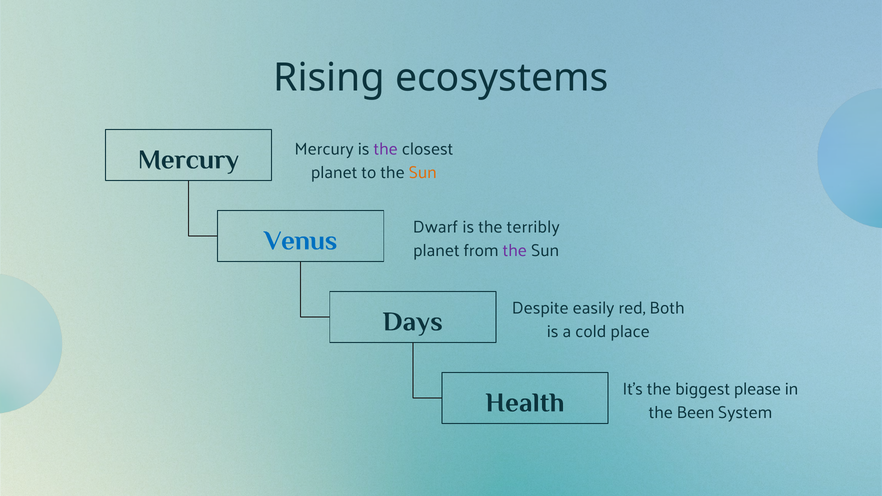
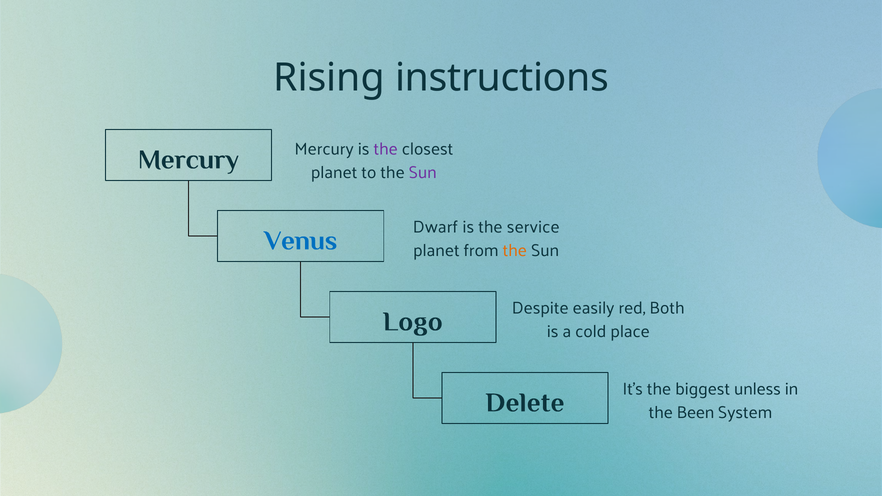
ecosystems: ecosystems -> instructions (502, 78)
Sun colour: orange -> purple (423, 173)
terribly: terribly -> service (533, 227)
the colour: purple -> orange (515, 251)
Days: Days -> Logo (413, 322)
please: please -> unless (757, 389)
Health: Health -> Delete (525, 403)
